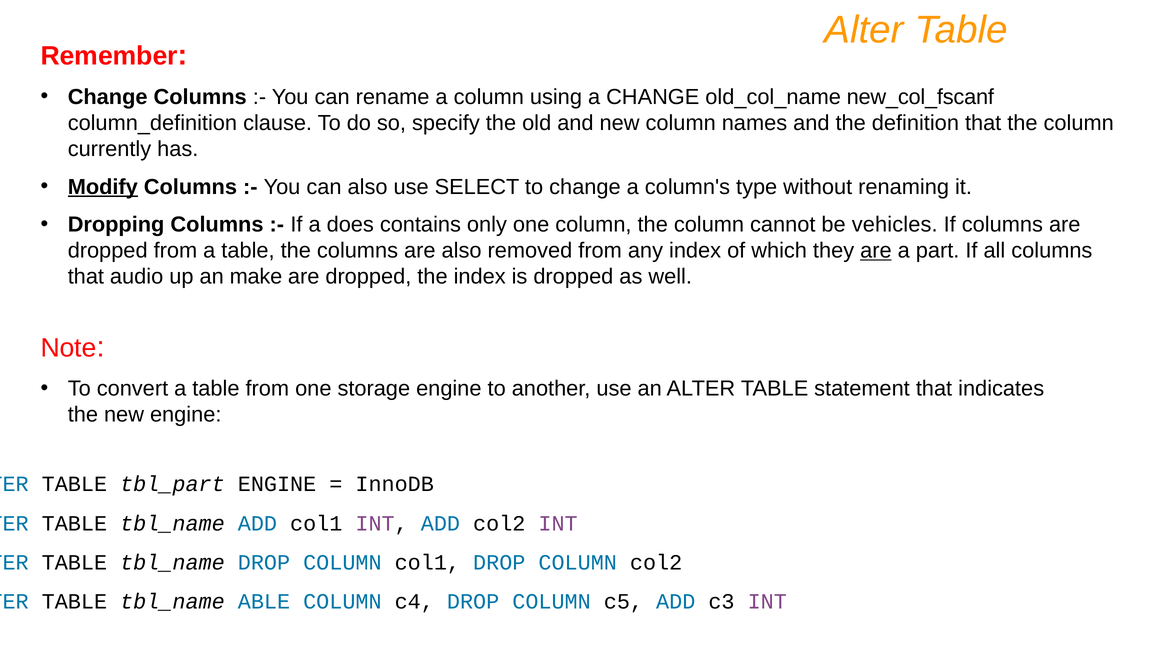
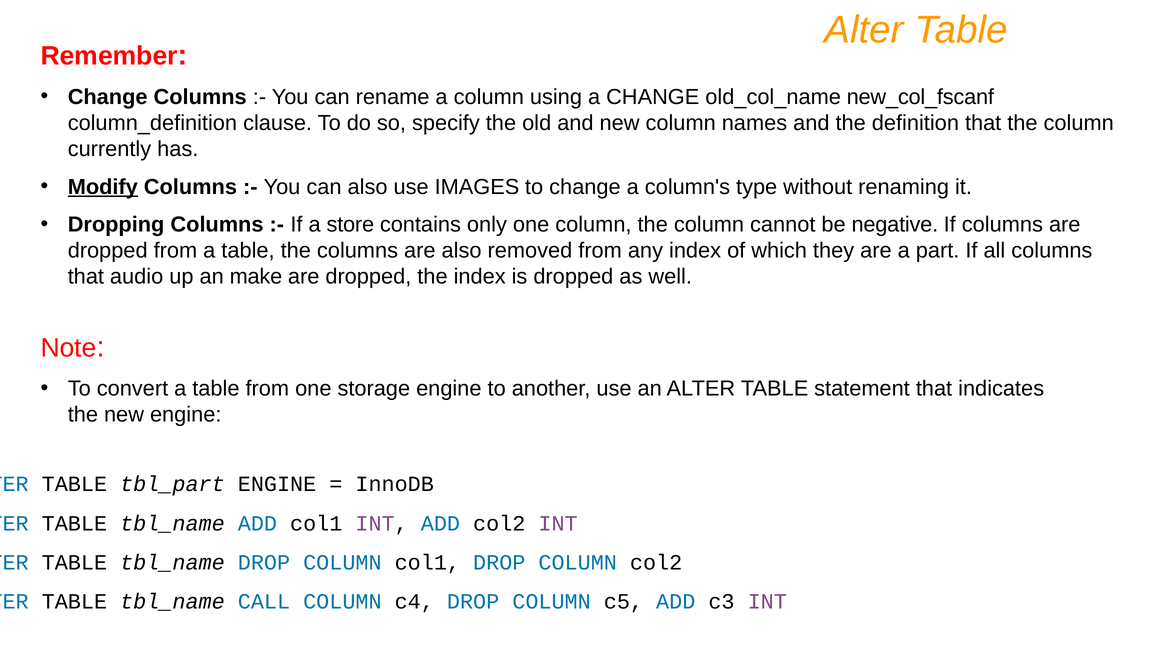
SELECT: SELECT -> IMAGES (477, 187)
does: does -> store (350, 225)
vehicles: vehicles -> negative (895, 225)
are underline: present -> none (876, 251)
ABLE: ABLE -> CALL (264, 602)
